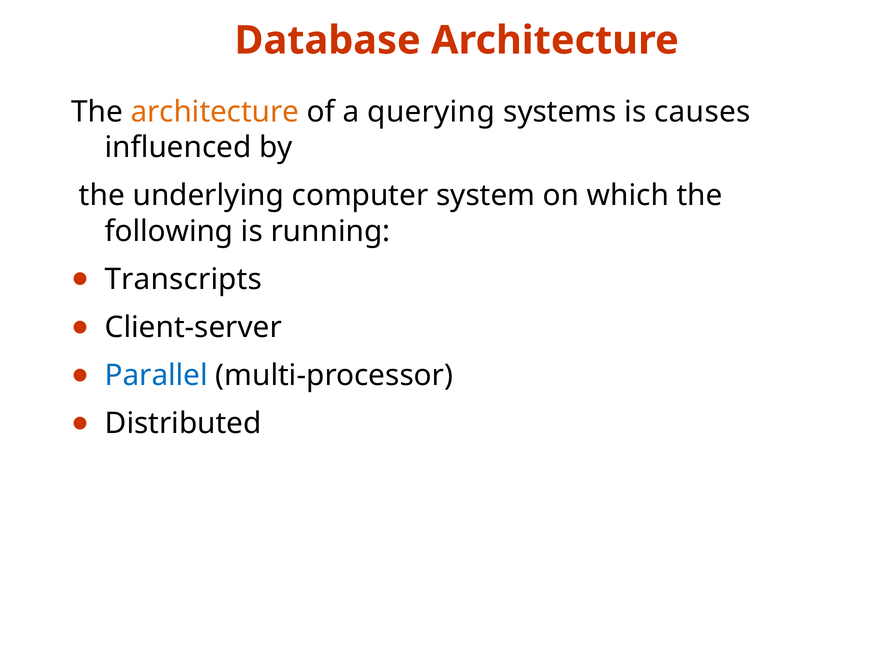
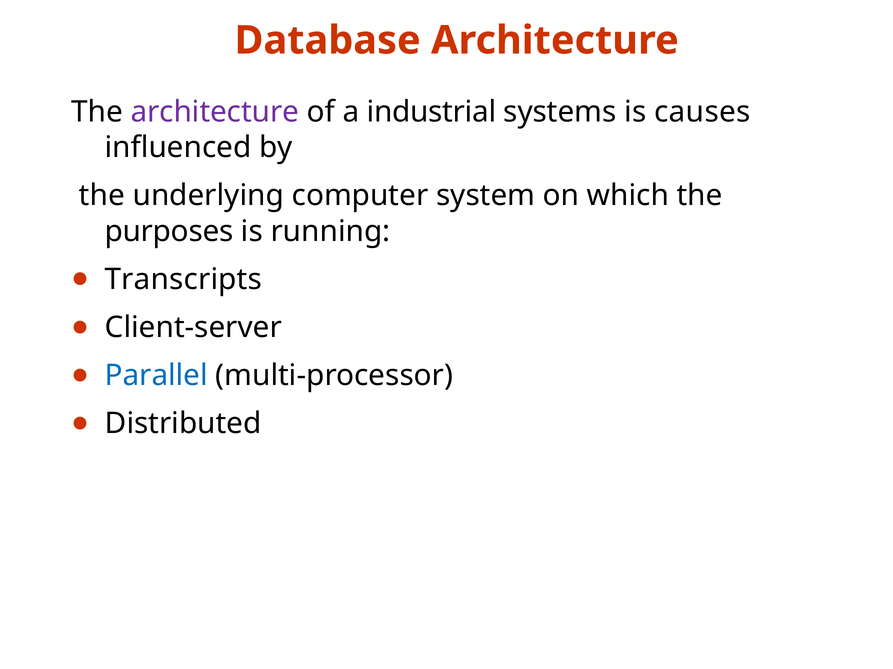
architecture colour: orange -> purple (215, 112)
querying: querying -> industrial (431, 112)
following: following -> purposes (169, 231)
